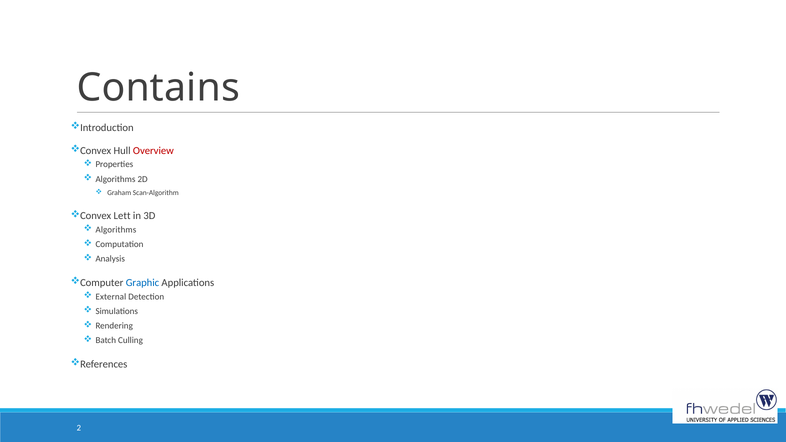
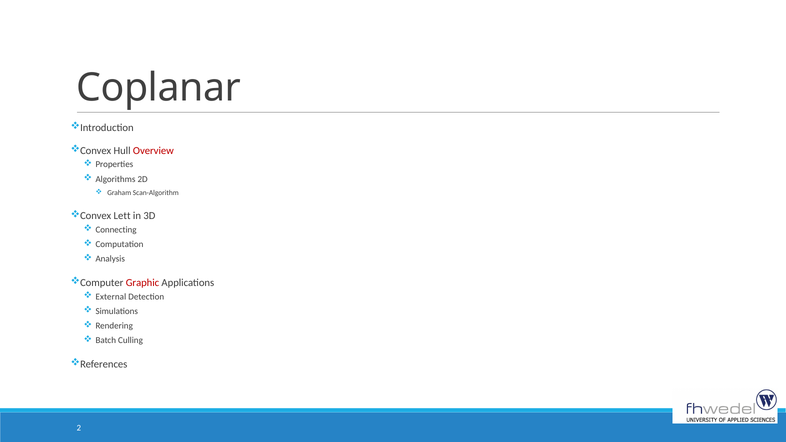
Contains: Contains -> Coplanar (159, 88)
Algorithms: Algorithms -> Connecting (116, 230)
Graphic colour: blue -> red (142, 283)
